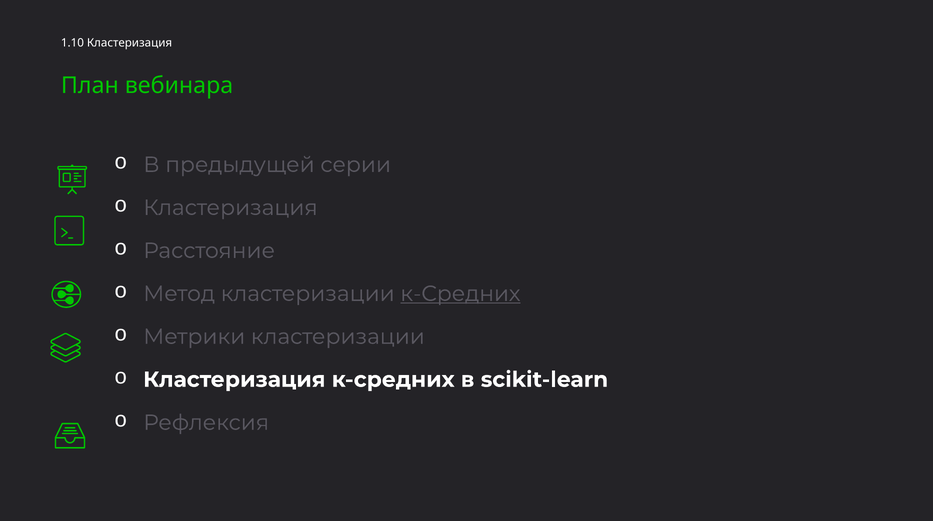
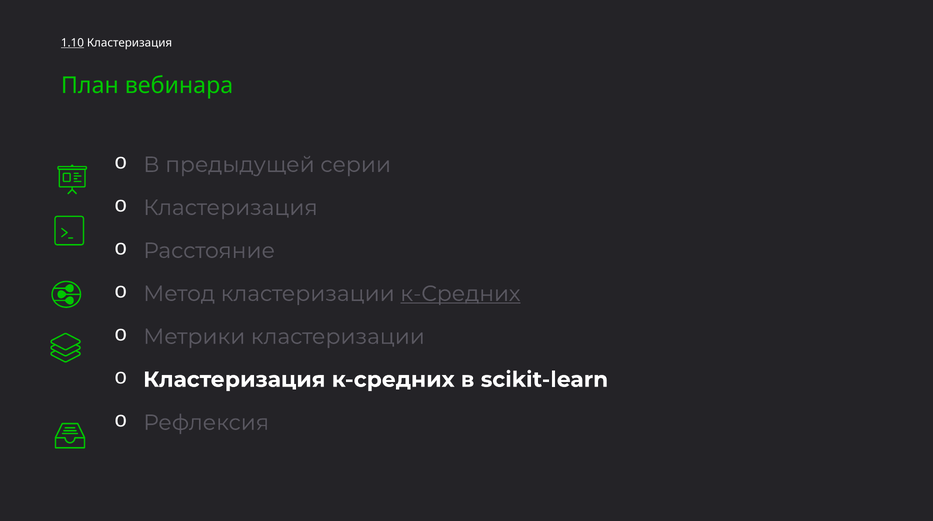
1.10 underline: none -> present (72, 43)
